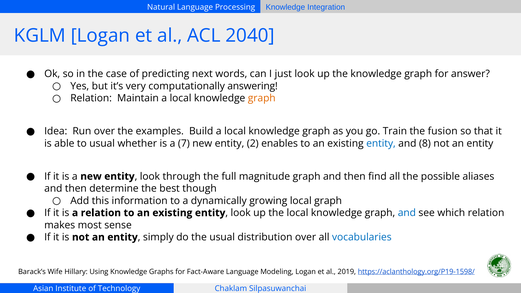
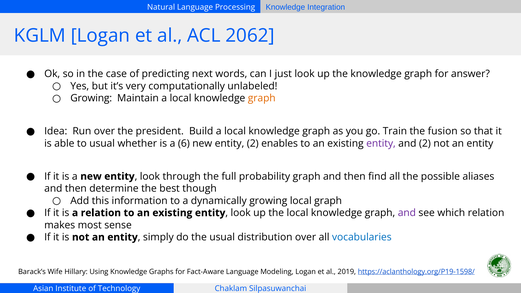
2040: 2040 -> 2062 (250, 35)
answering: answering -> unlabeled (252, 86)
Relation: Relation -> Growing (91, 98)
examples: examples -> president (160, 131)
7: 7 -> 6 (184, 143)
entity colour: blue -> purple (381, 143)
and 8: 8 -> 2 (425, 143)
magnitude: magnitude -> probability (264, 176)
and colour: blue -> purple (407, 213)
